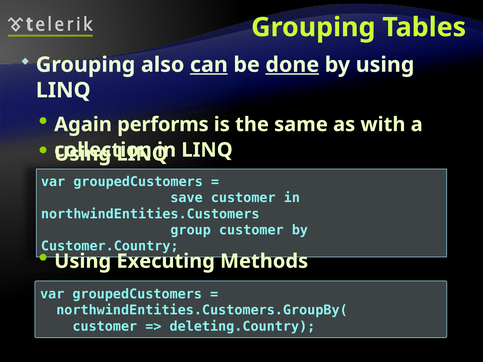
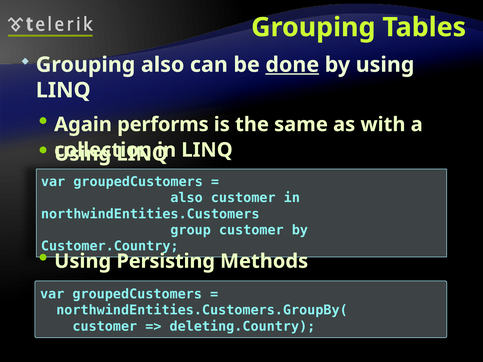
can underline: present -> none (209, 65)
save: save -> also (187, 198)
Executing: Executing -> Persisting (166, 261)
